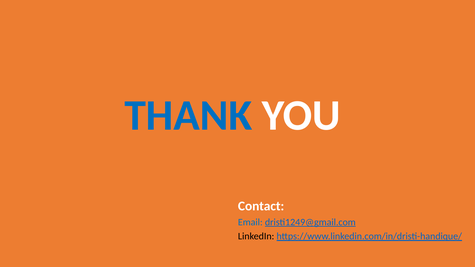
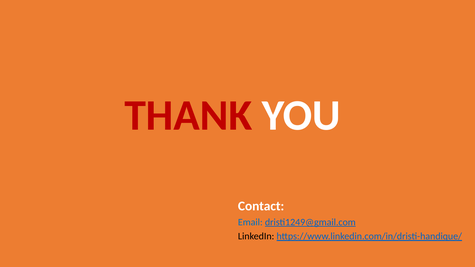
THANK colour: blue -> red (188, 115)
